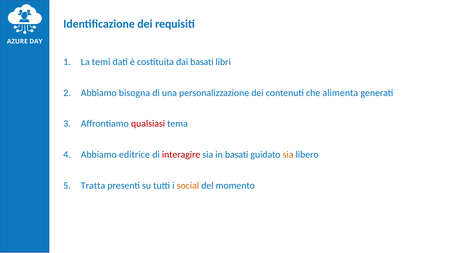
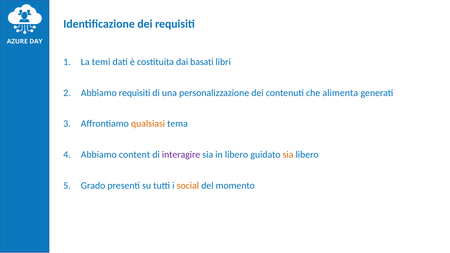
Abbiamo bisogna: bisogna -> requisiti (135, 93)
qualsiasi colour: red -> orange (148, 124)
editrice: editrice -> content (134, 155)
interagire colour: red -> purple (181, 155)
in basati: basati -> libero (237, 155)
Tratta: Tratta -> Grado (93, 186)
